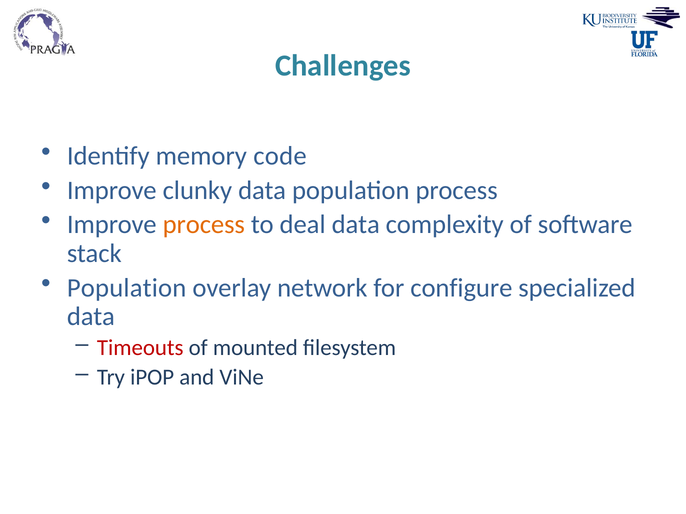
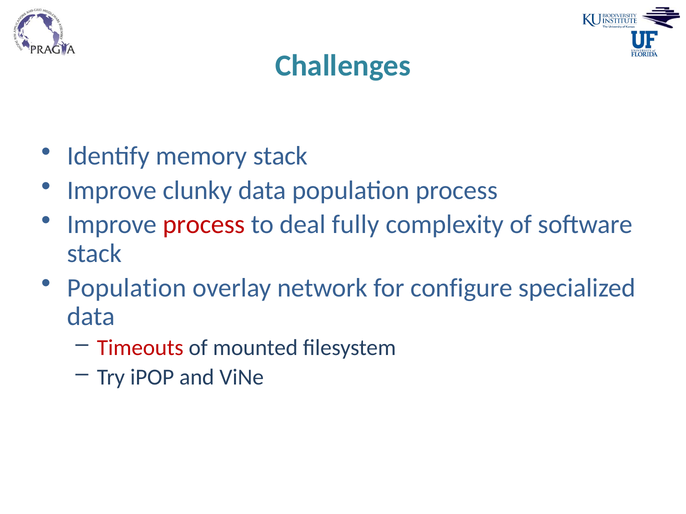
memory code: code -> stack (280, 156)
process colour: orange -> red (204, 225)
deal data: data -> fully (356, 225)
